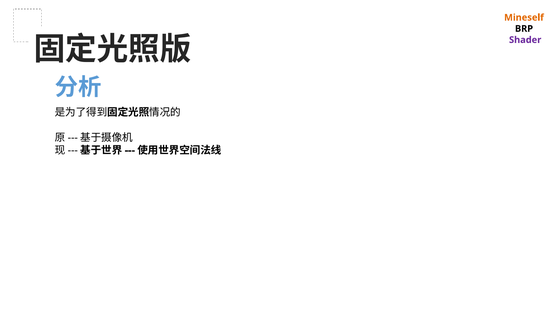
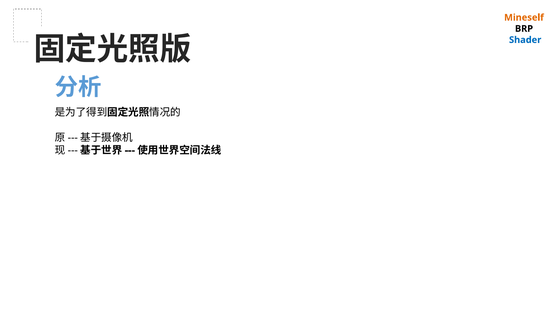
Shader colour: purple -> blue (525, 40)
